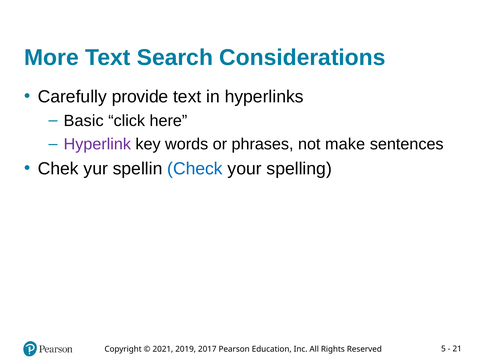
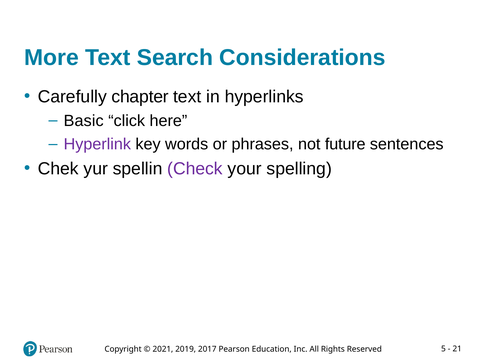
provide: provide -> chapter (140, 97)
make: make -> future (345, 144)
Check colour: blue -> purple (195, 169)
